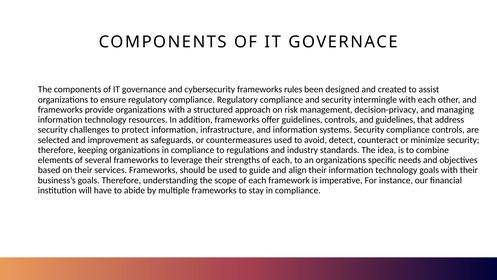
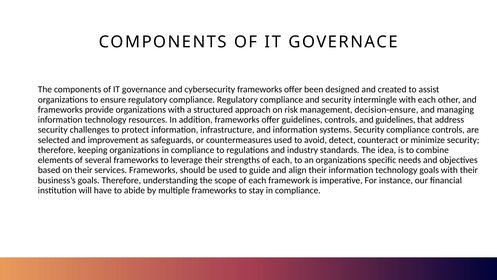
cybersecurity frameworks rules: rules -> offer (293, 89)
decision-privacy: decision-privacy -> decision-ensure (386, 110)
